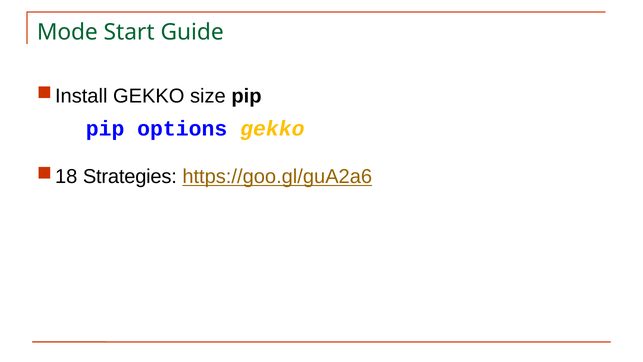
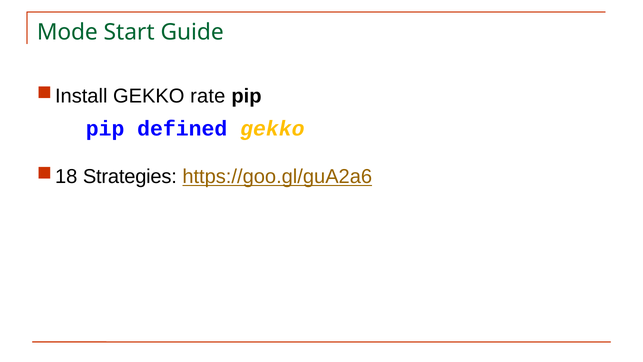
size: size -> rate (208, 96)
options: options -> defined (182, 128)
